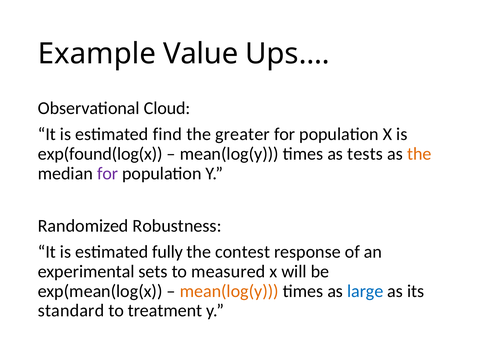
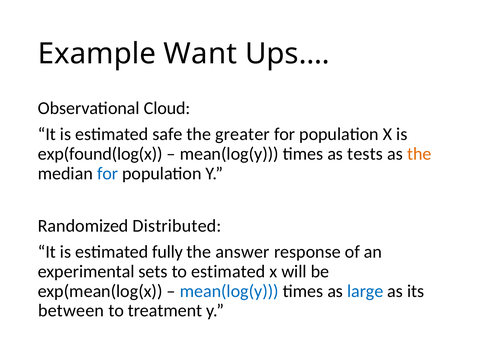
Value: Value -> Want (200, 54)
find: find -> safe (167, 134)
for colour: purple -> blue (108, 173)
Robustness: Robustness -> Distributed (177, 226)
contest: contest -> answer (243, 252)
to measured: measured -> estimated (228, 271)
mean(log(y colour: orange -> blue (229, 291)
standard: standard -> between (71, 310)
